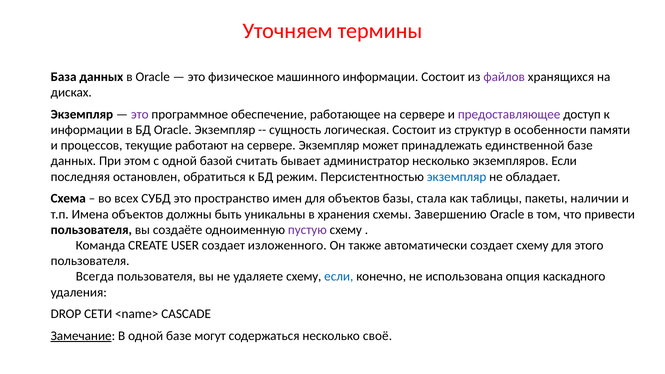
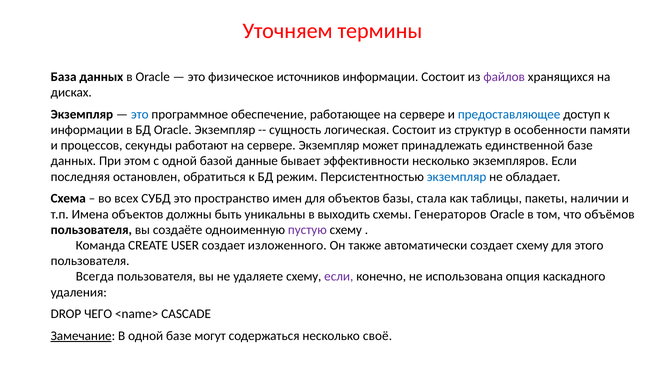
машинного: машинного -> источников (308, 77)
это colour: purple -> blue (140, 114)
предоставляющее colour: purple -> blue (509, 114)
текущие: текущие -> секунды (149, 146)
считать: считать -> данные (257, 161)
администратор: администратор -> эффективности (366, 161)
хранения: хранения -> выходить (344, 214)
Завершению: Завершению -> Генераторов (450, 214)
привести: привести -> объёмов (610, 214)
если colour: blue -> purple (339, 277)
СЕТИ: СЕТИ -> ЧЕГО (98, 314)
